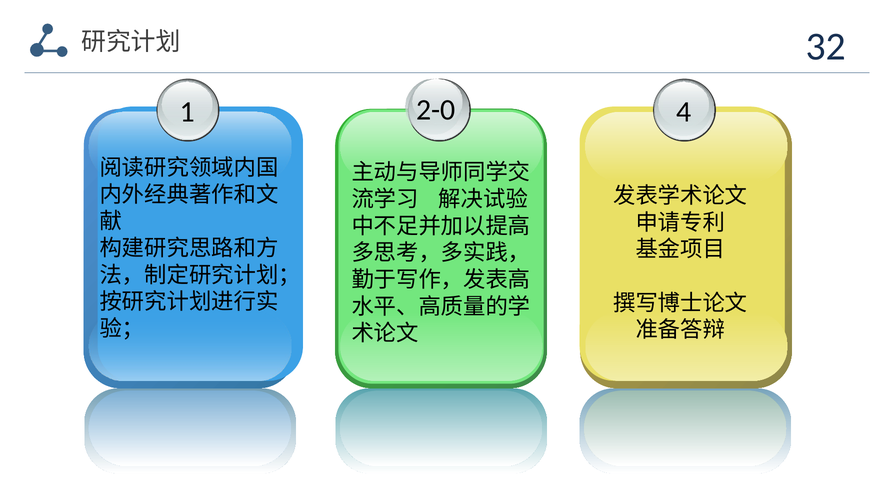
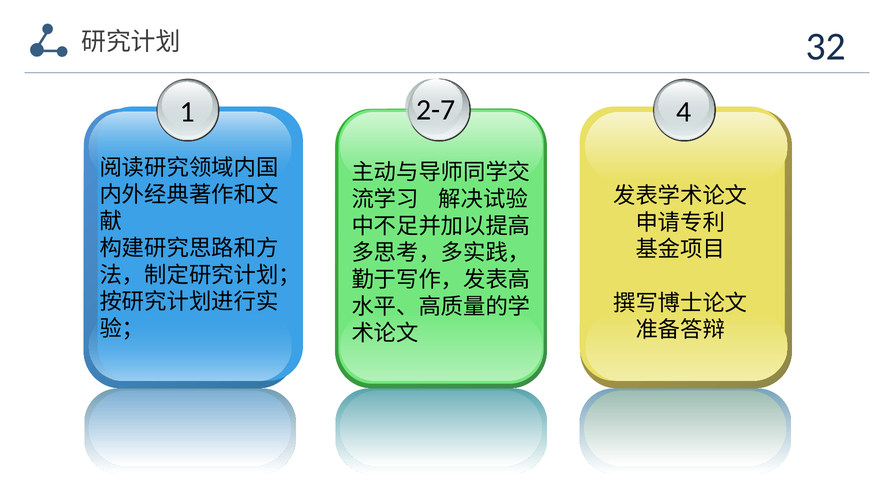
2-0: 2-0 -> 2-7 (436, 110)
